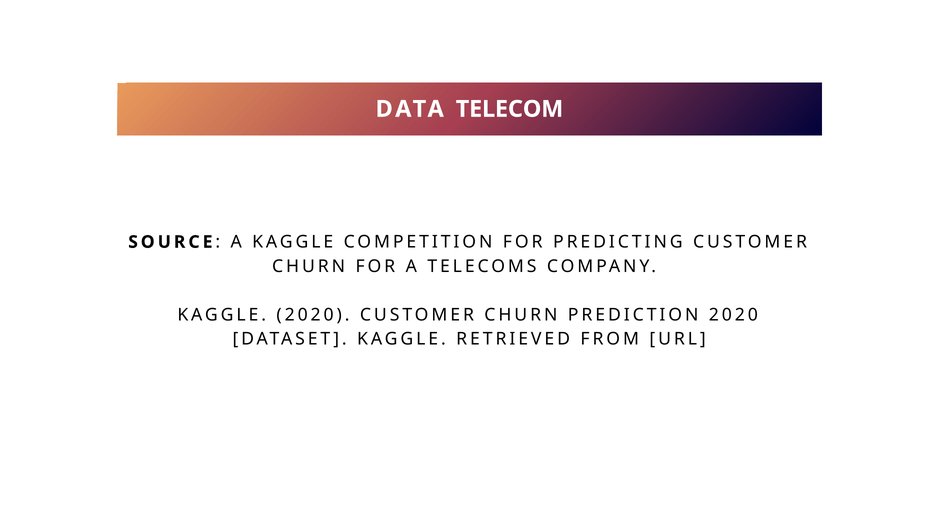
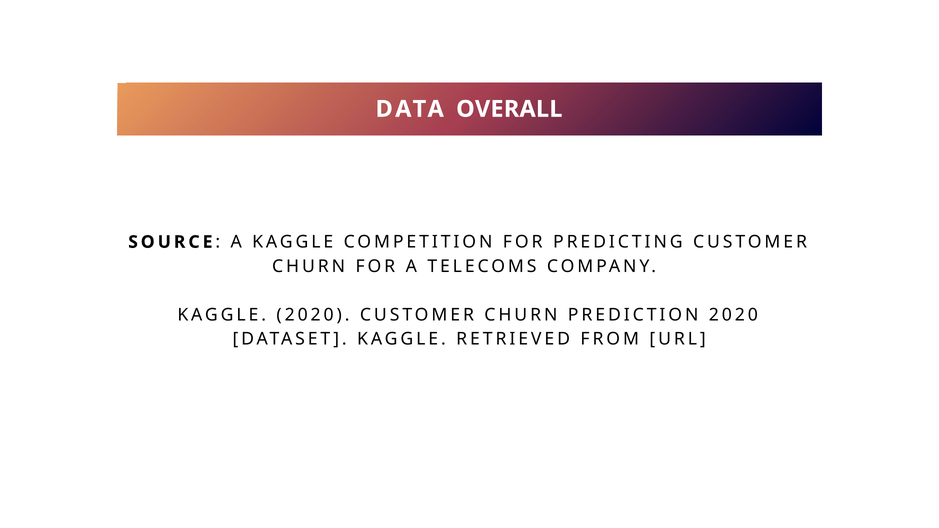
TELECOM: TELECOM -> OVERALL (509, 109)
